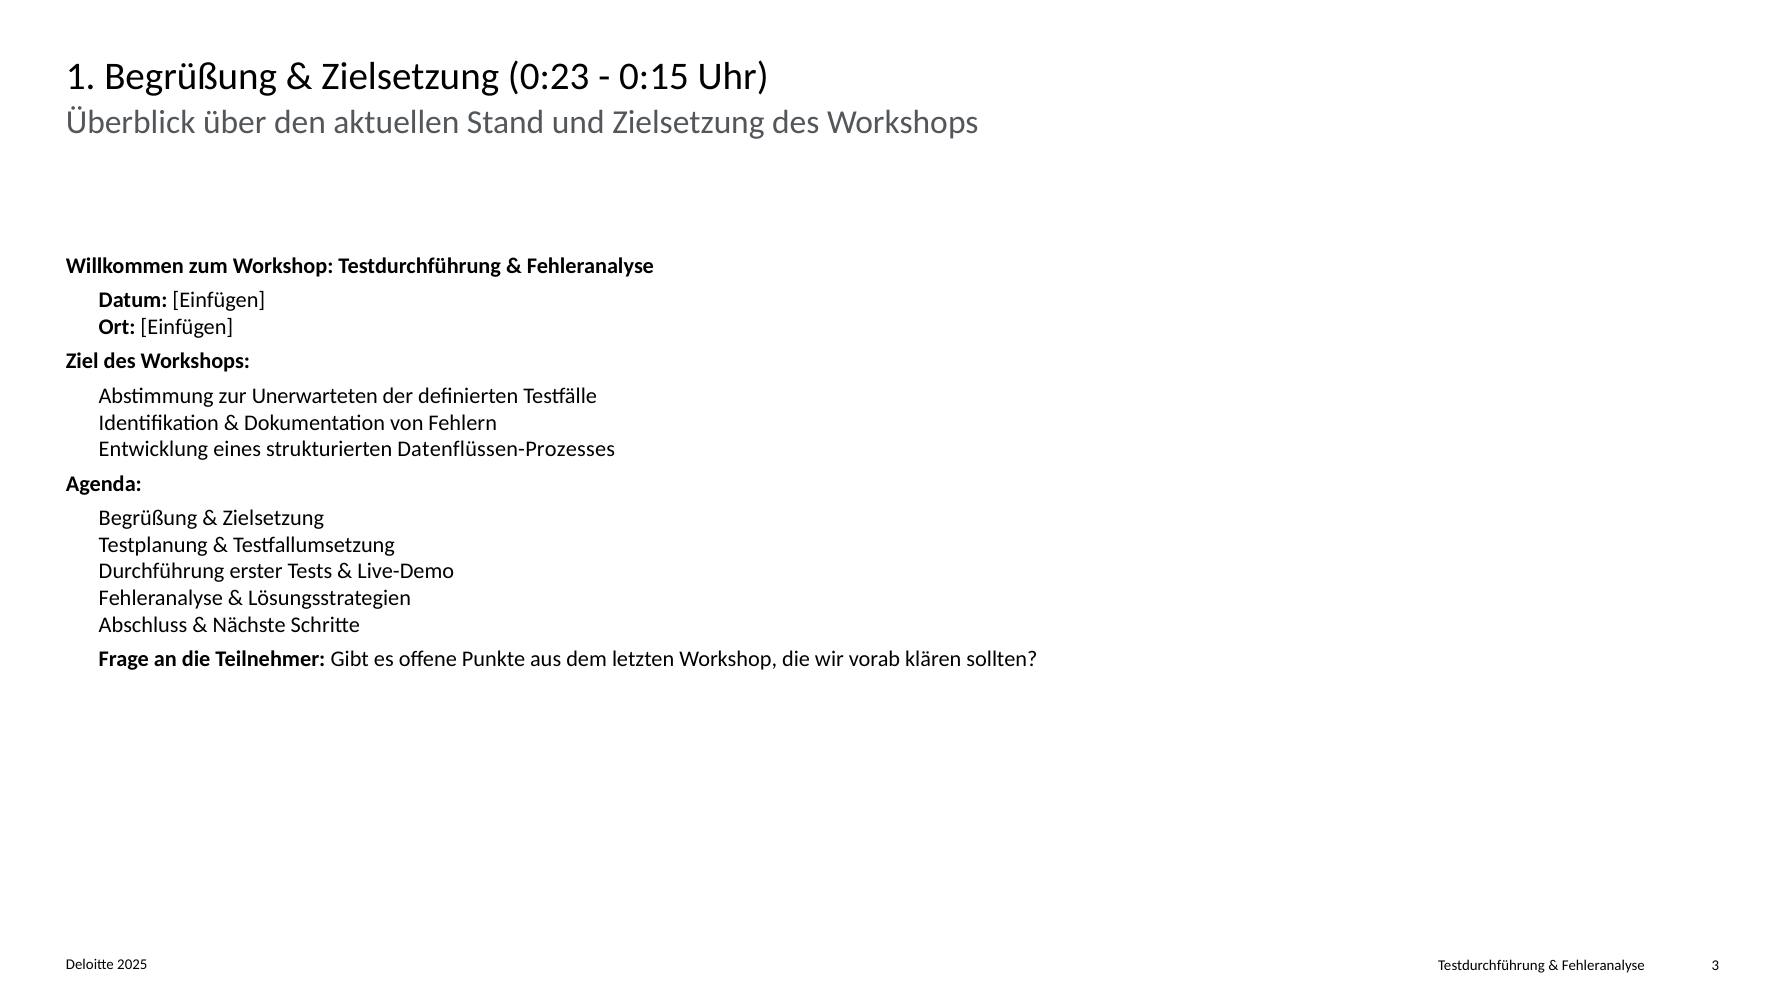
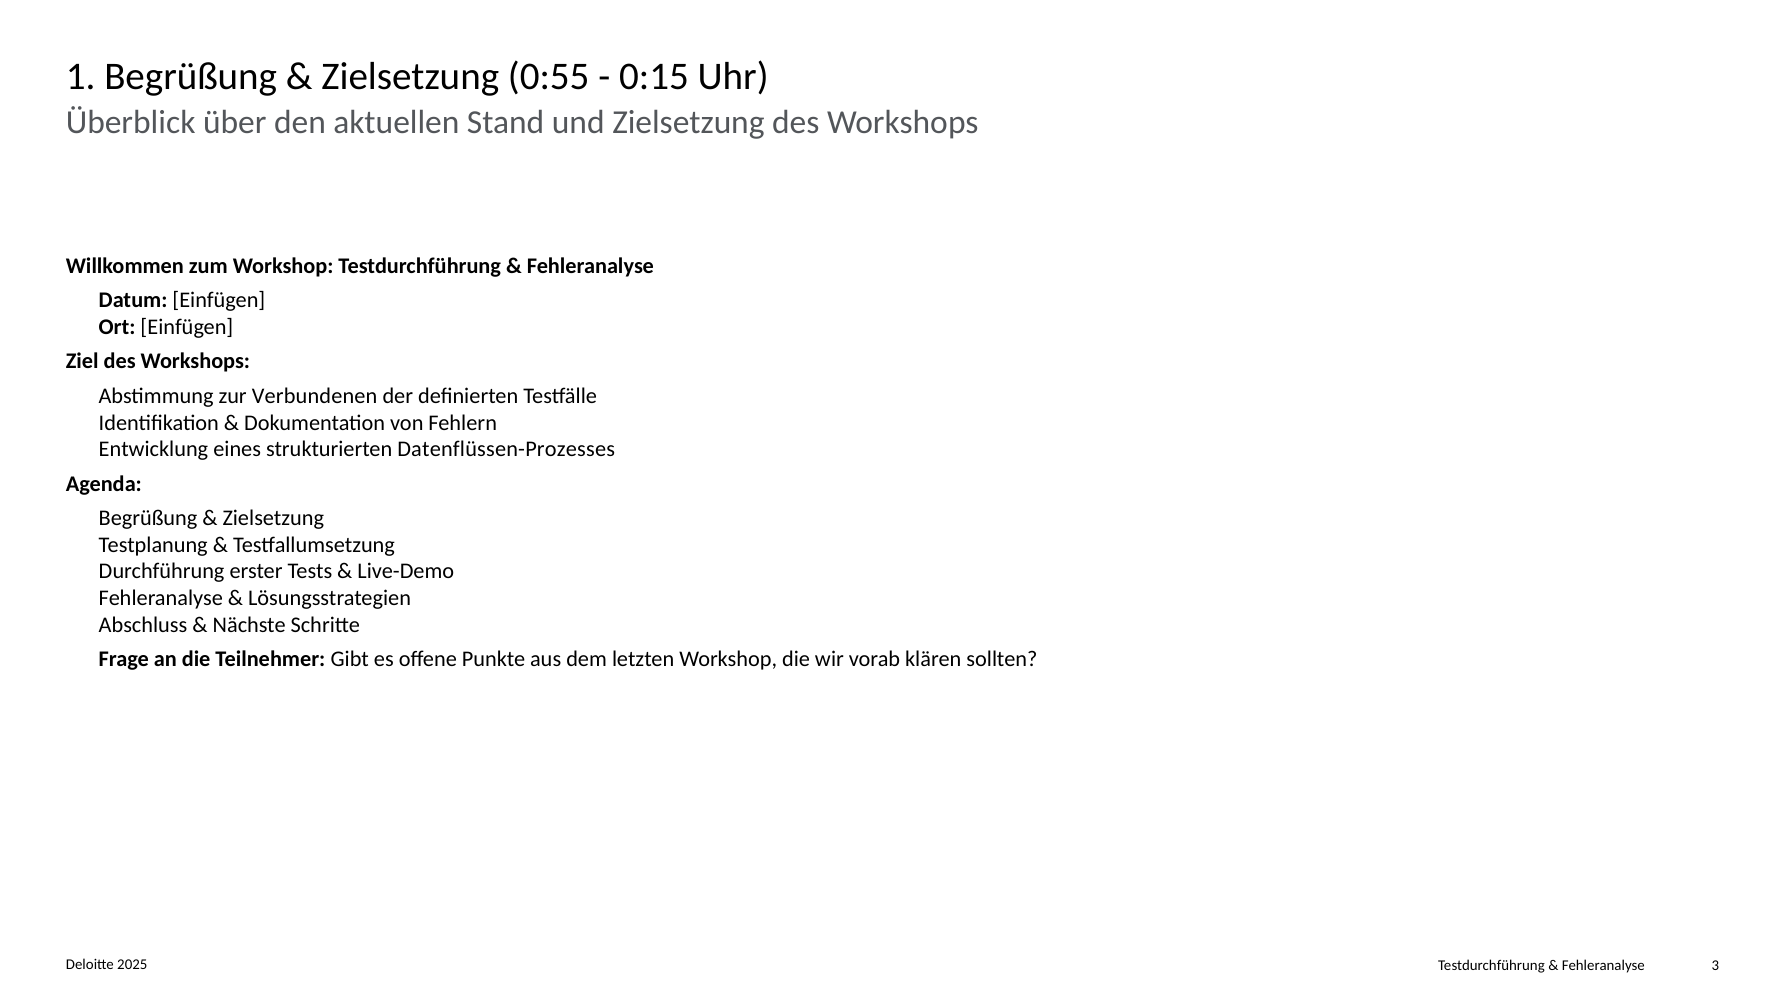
0:23: 0:23 -> 0:55 (549, 77)
Unerwarteten: Unerwarteten -> Verbundenen (315, 396)
